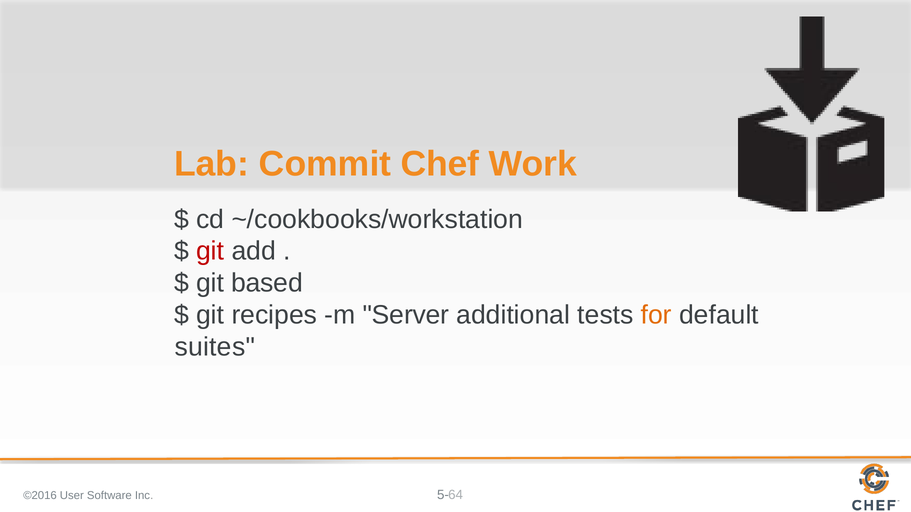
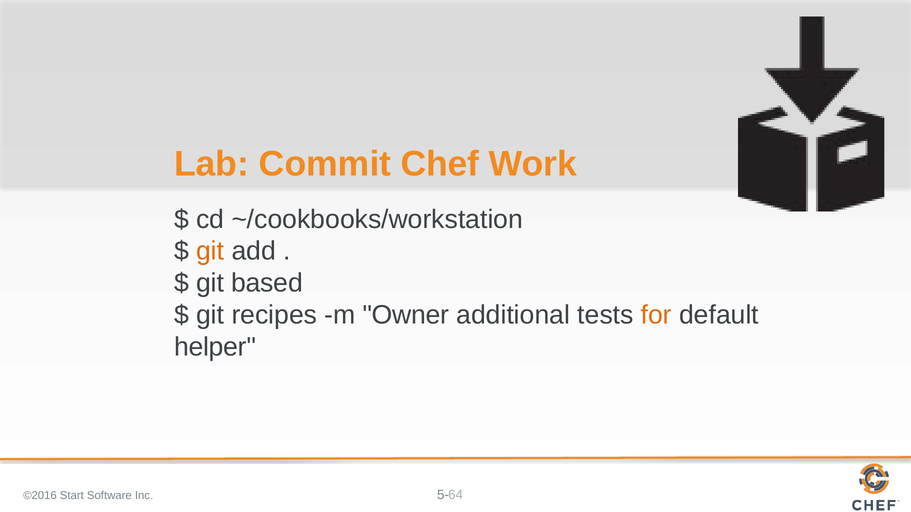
git colour: red -> orange (210, 251)
Server: Server -> Owner (406, 315)
suites: suites -> helper (215, 347)
User: User -> Start (72, 496)
